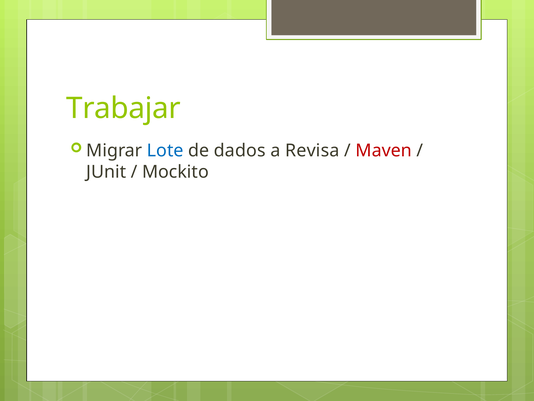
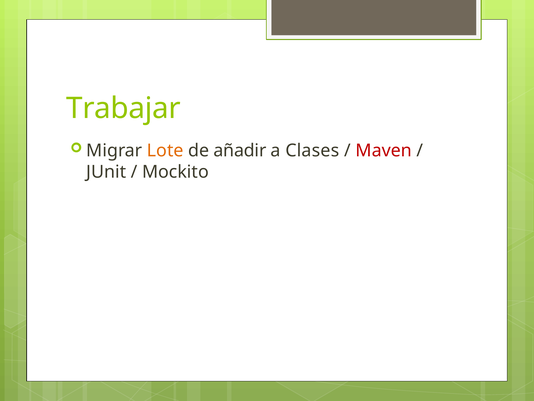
Lote colour: blue -> orange (165, 150)
dados: dados -> añadir (240, 150)
Revisa: Revisa -> Clases (312, 150)
